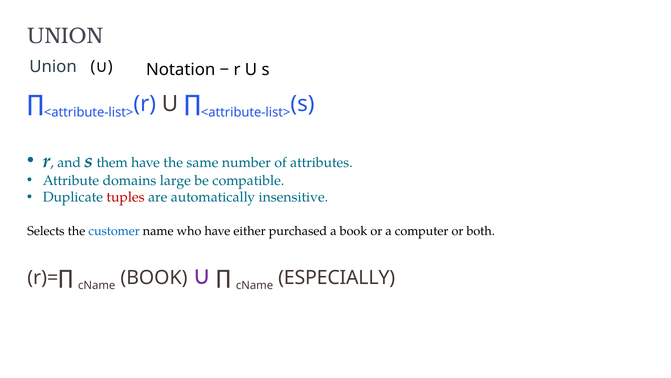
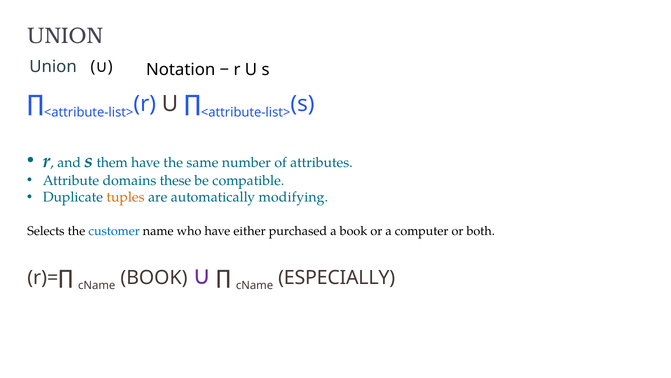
large: large -> these (175, 180)
tuples colour: red -> orange (126, 197)
insensitive: insensitive -> modifying (293, 197)
